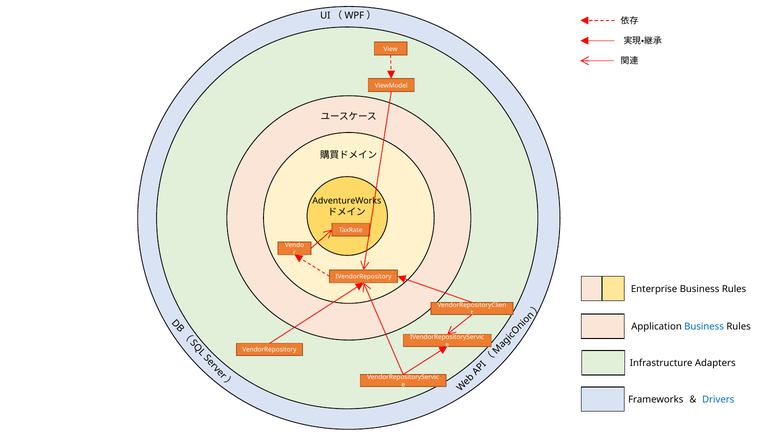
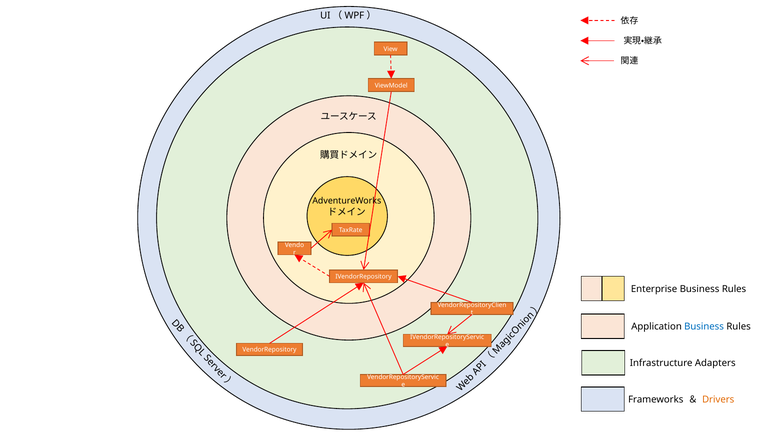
Drivers colour: blue -> orange (718, 399)
